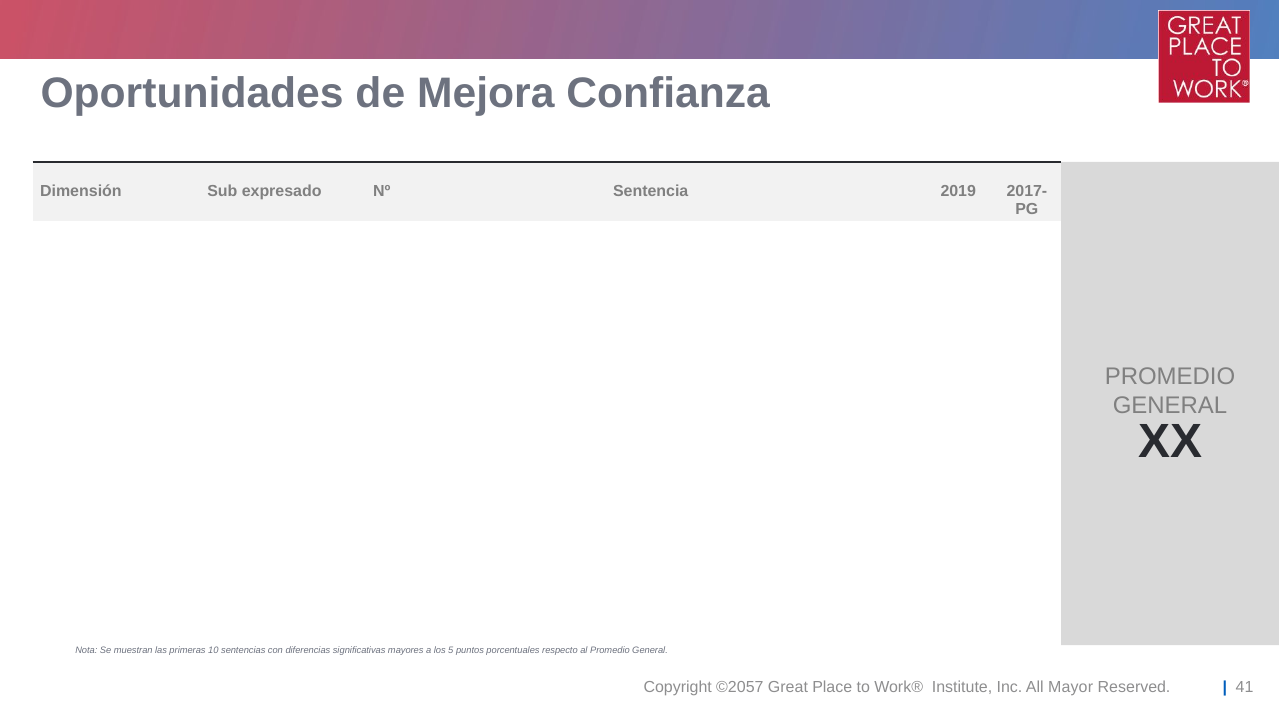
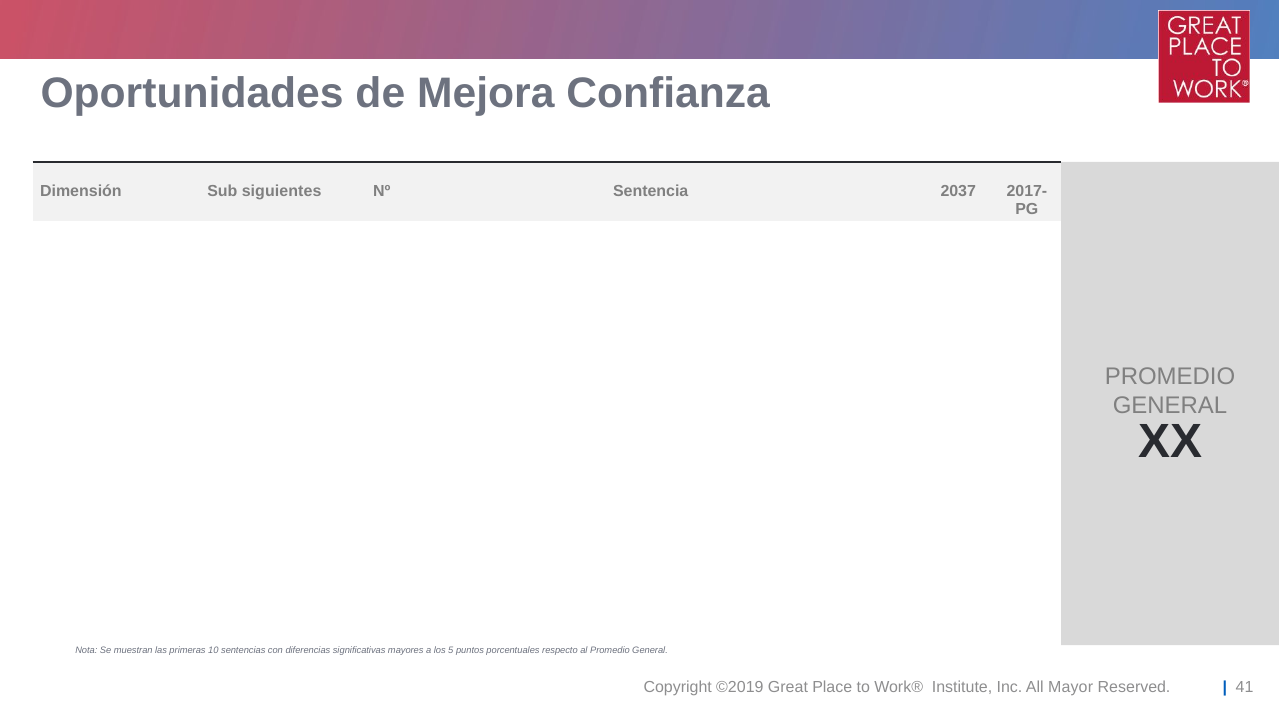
expresado: expresado -> siguientes (282, 192)
2019: 2019 -> 2037 (958, 192)
©2057: ©2057 -> ©2019 (740, 687)
